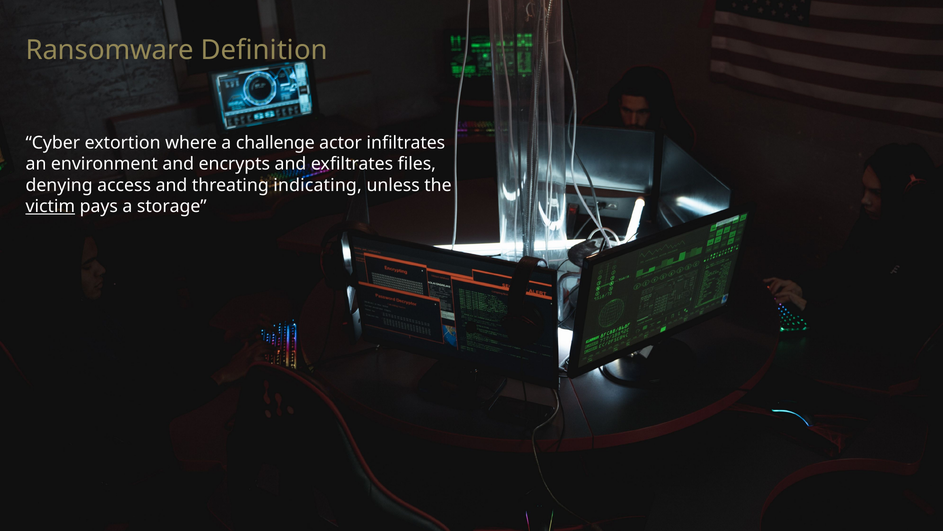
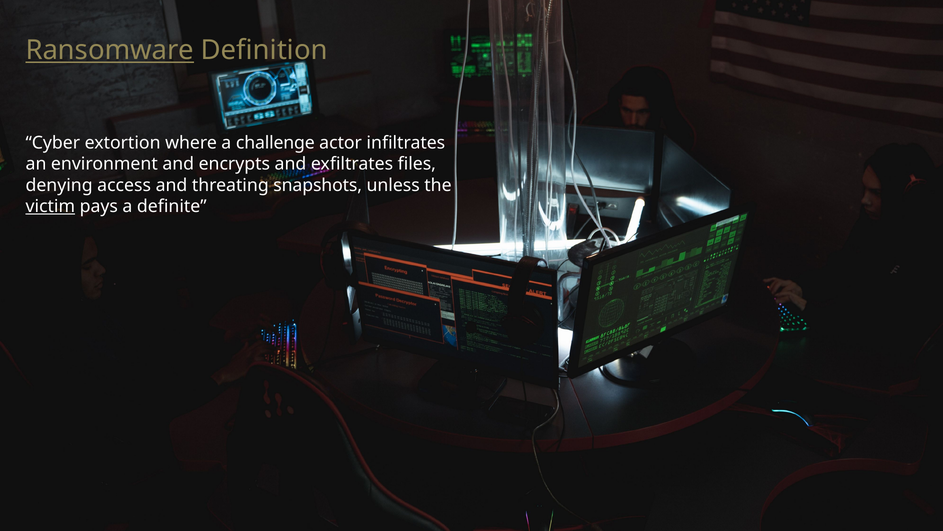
Ransomware underline: none -> present (110, 50)
indicating: indicating -> snapshots (318, 185)
storage: storage -> definite (172, 206)
